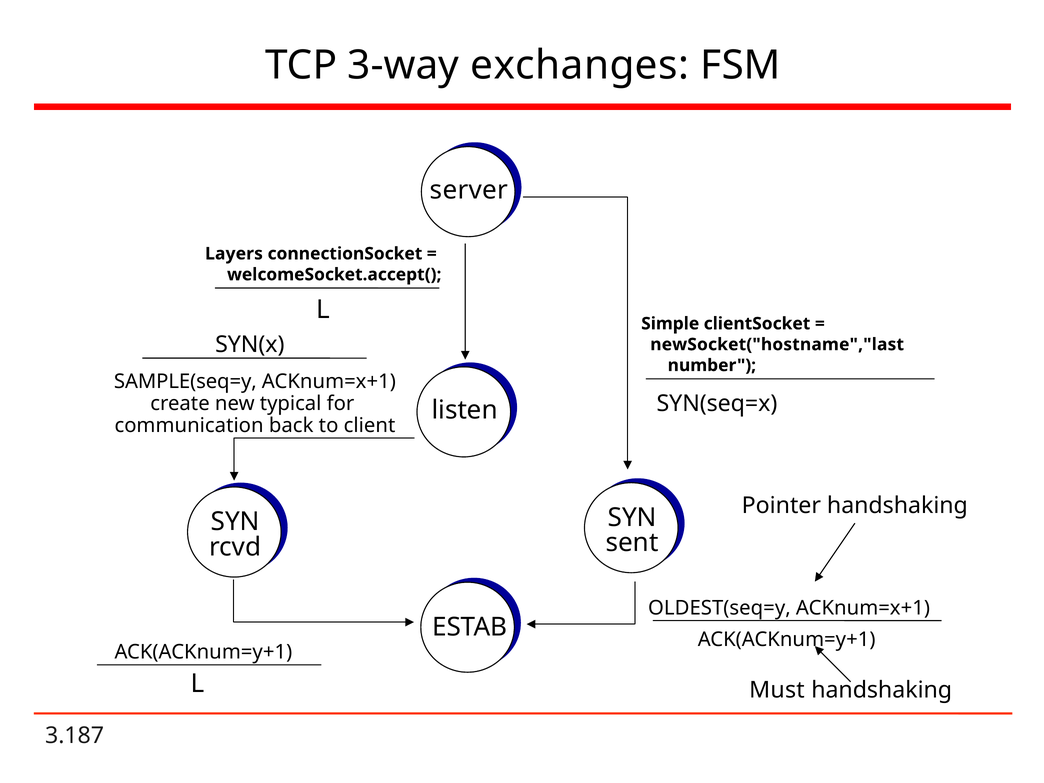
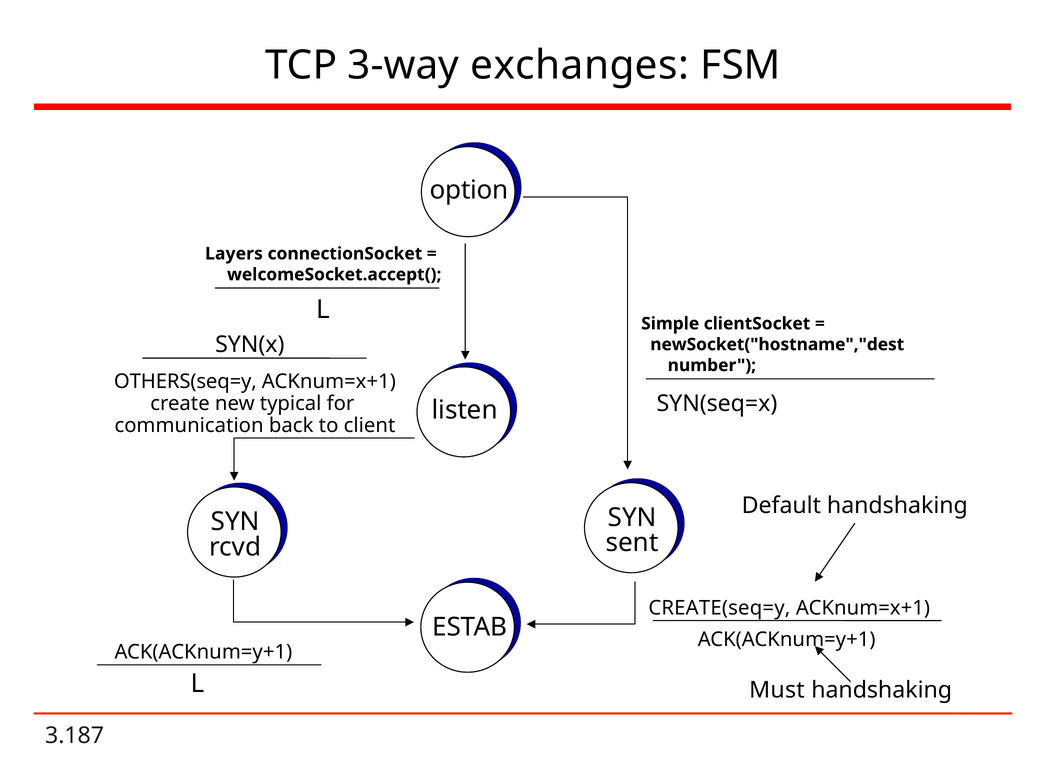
server: server -> option (469, 190)
newSocket("hostname","last: newSocket("hostname","last -> newSocket("hostname","dest (777, 344)
SAMPLE(seq=y: SAMPLE(seq=y -> OTHERS(seq=y (185, 382)
Pointer: Pointer -> Default (781, 506)
OLDEST(seq=y: OLDEST(seq=y -> CREATE(seq=y (719, 608)
